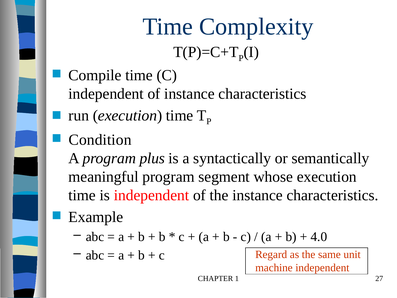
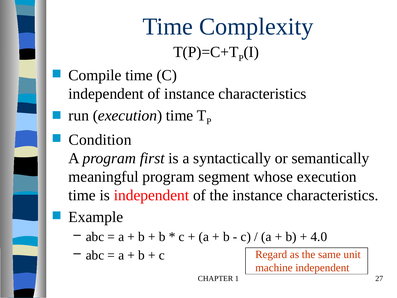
plus: plus -> first (152, 158)
